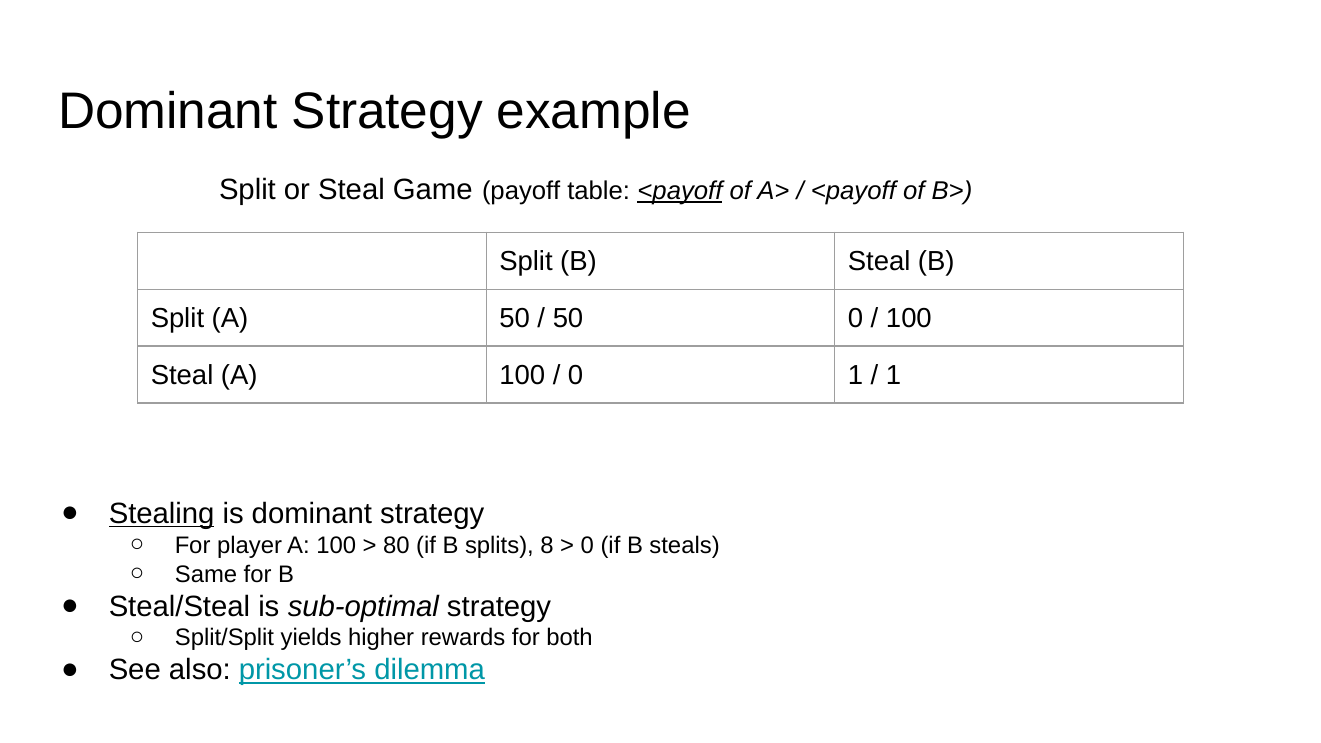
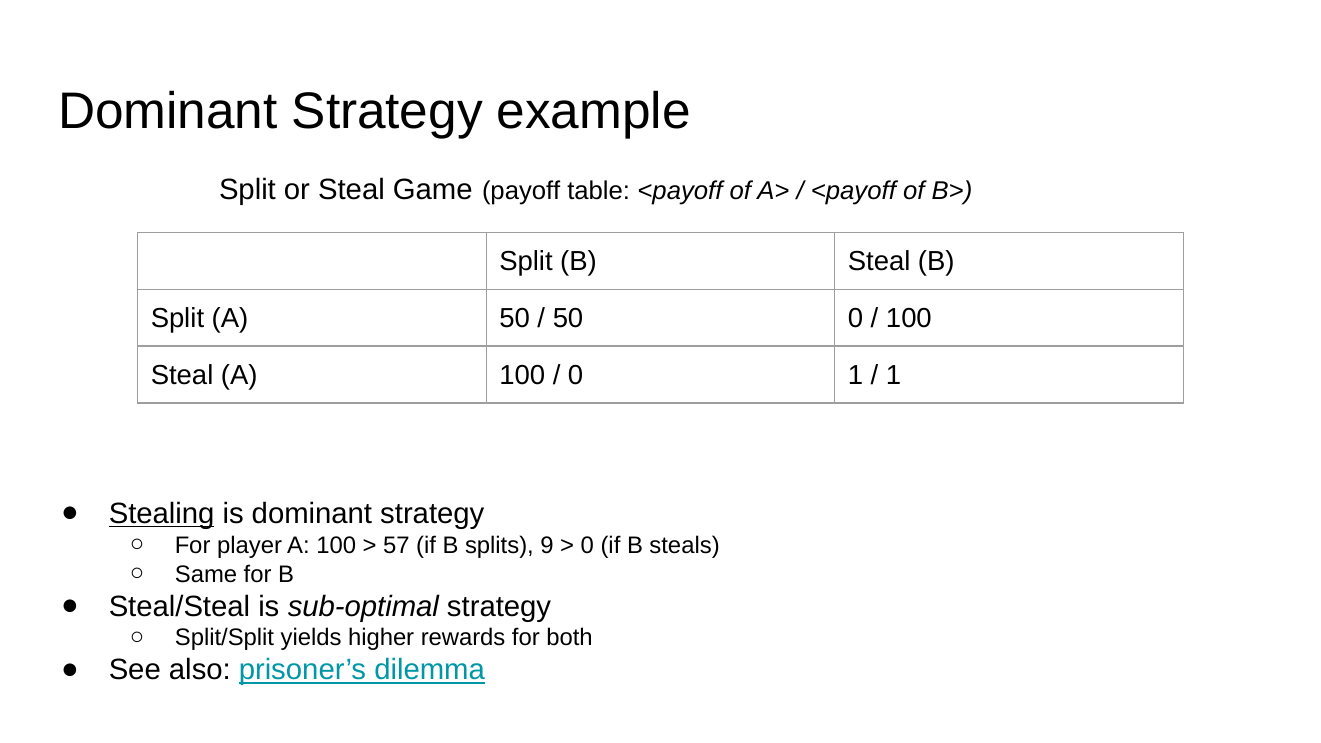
<payoff underline: present -> none (680, 191)
80: 80 -> 57 (396, 546)
8: 8 -> 9 (547, 546)
